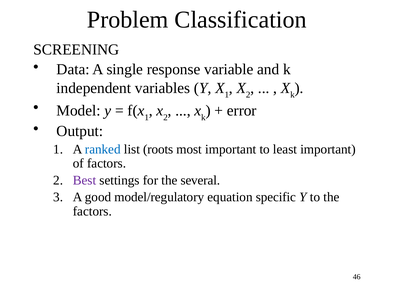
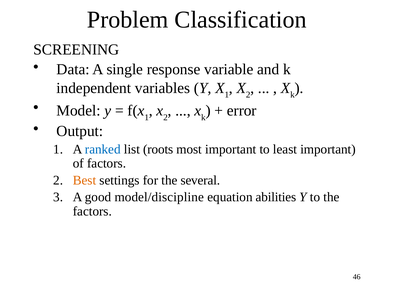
Best colour: purple -> orange (85, 180)
model/regulatory: model/regulatory -> model/discipline (159, 197)
specific: specific -> abilities (276, 197)
